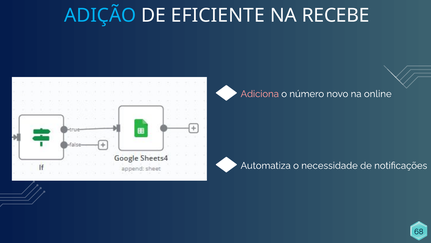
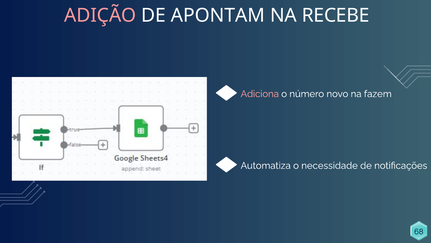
ADIÇÃO colour: light blue -> pink (100, 16)
EFICIENTE: EFICIENTE -> APONTAM (218, 16)
online: online -> fazem (378, 94)
